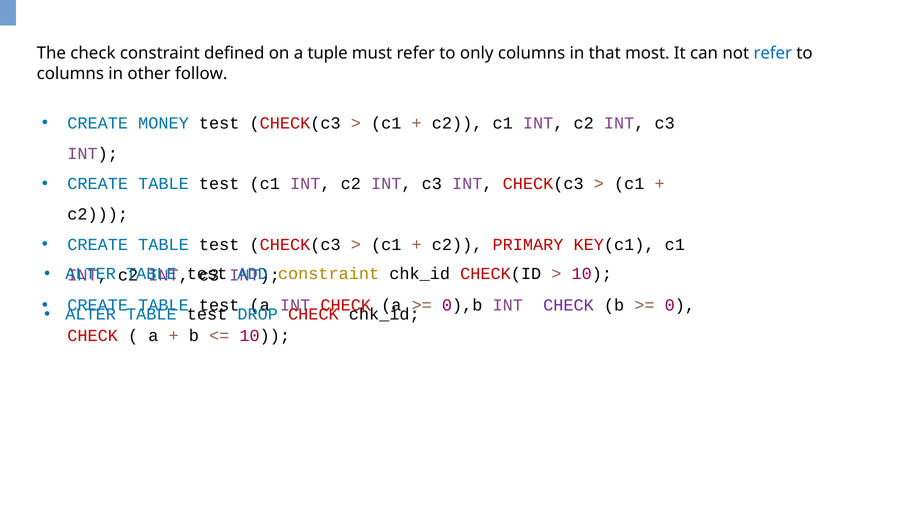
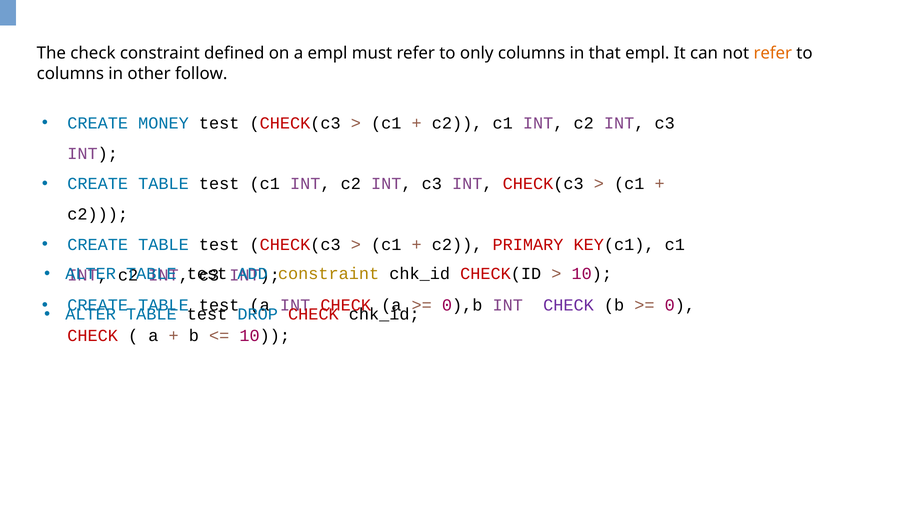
a tuple: tuple -> empl (328, 53)
that most: most -> empl (647, 53)
refer colour: blue -> orange (773, 53)
